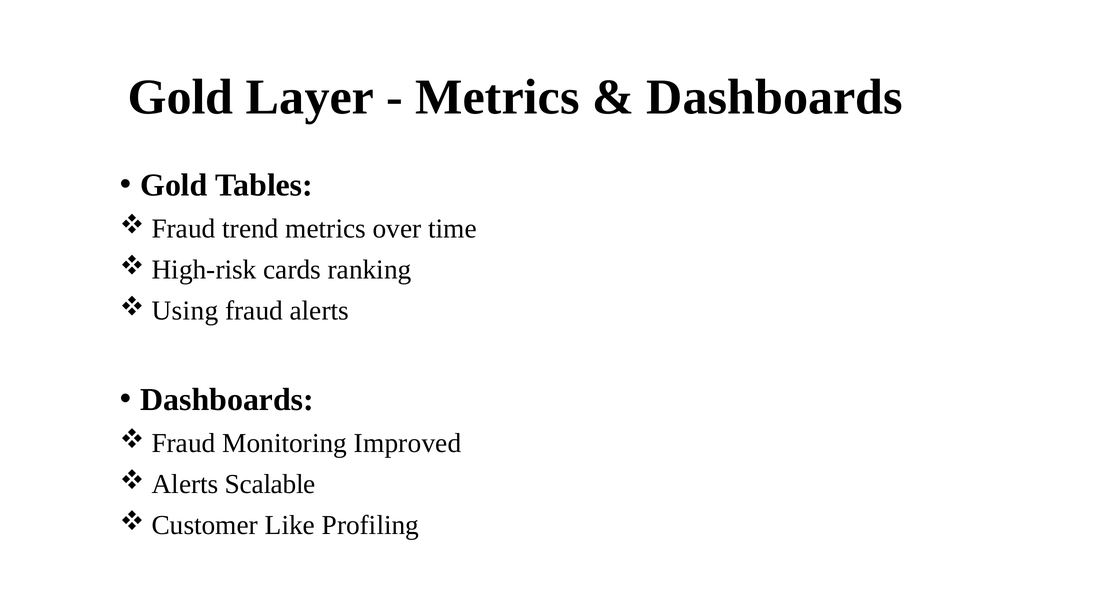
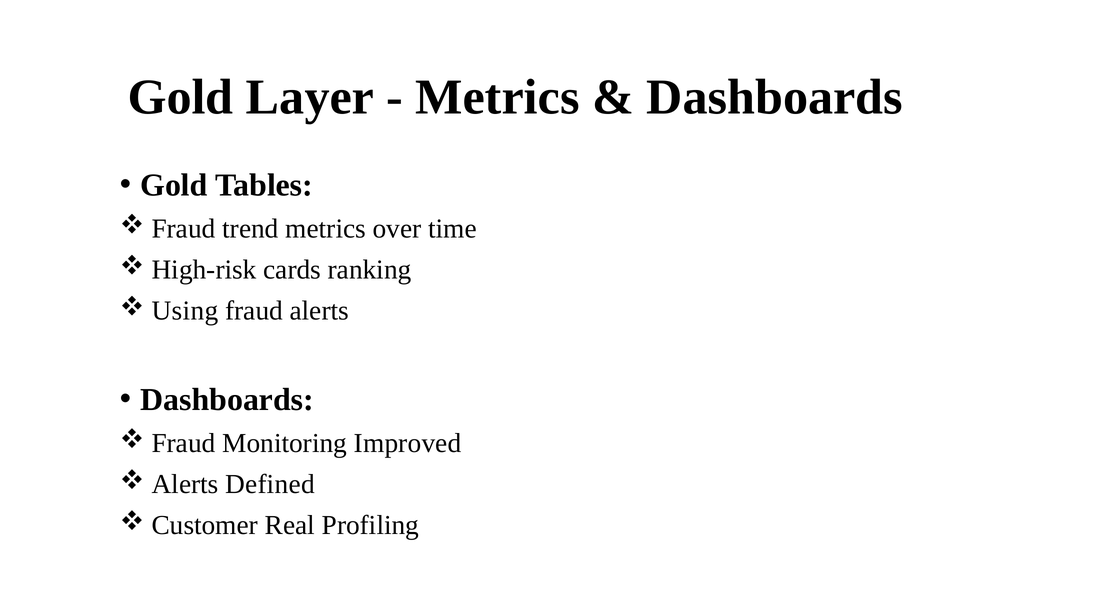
Scalable: Scalable -> Defined (270, 484)
Like: Like -> Real (290, 525)
